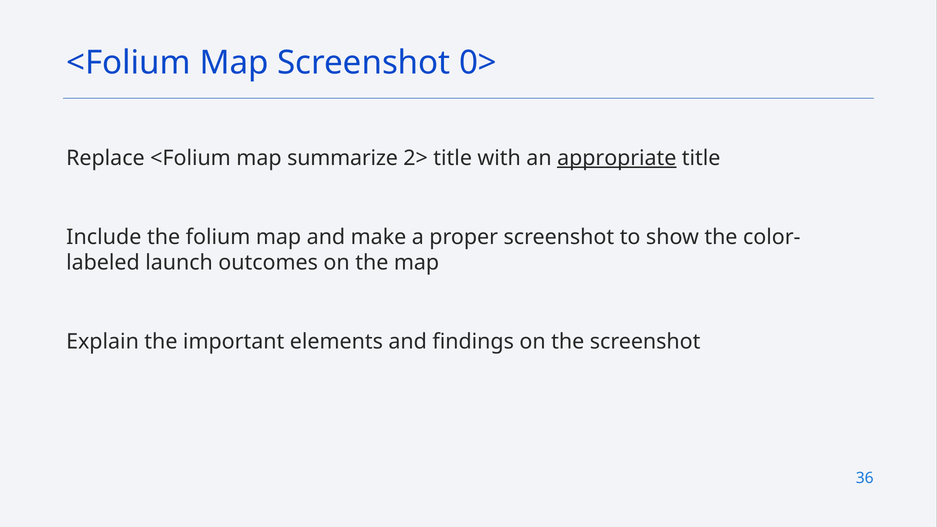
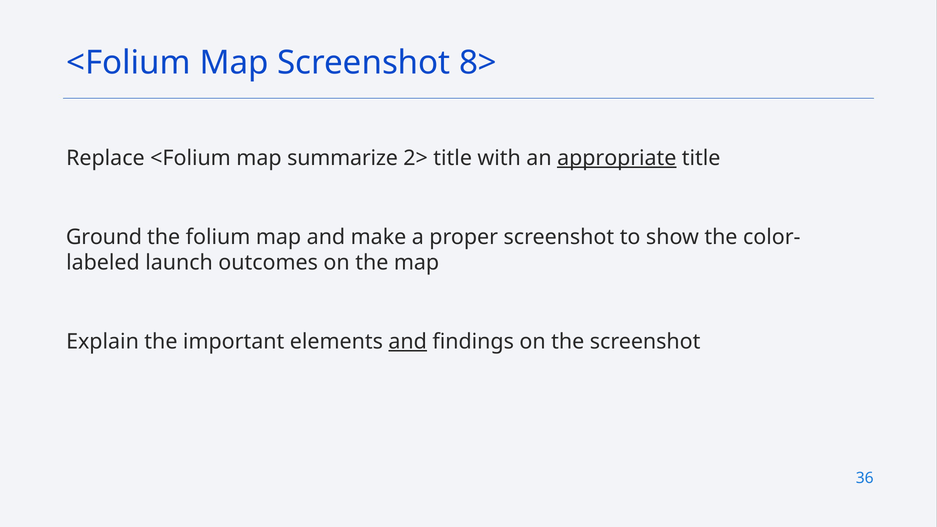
0>: 0> -> 8> (478, 63)
Include: Include -> Ground (104, 237)
and underline: none -> present (408, 341)
